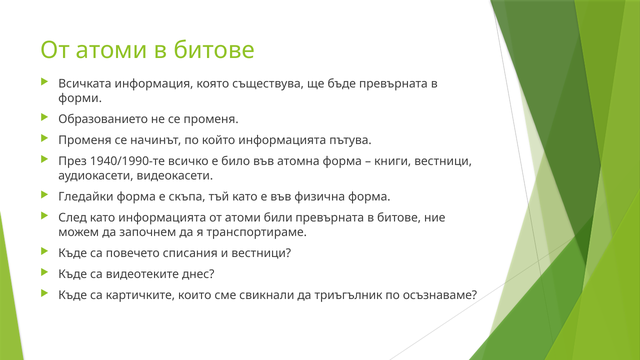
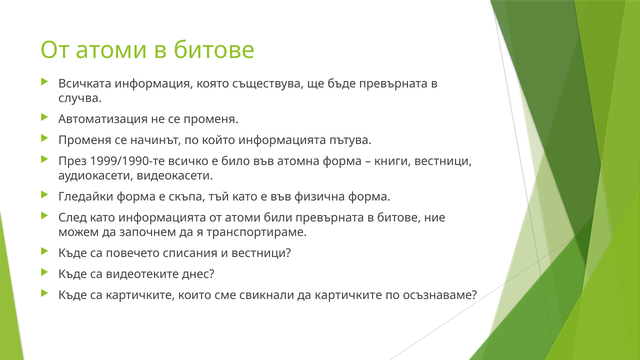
форми: форми -> случва (80, 98)
Образованието: Образованието -> Автоматизация (103, 119)
1940/1990-те: 1940/1990-те -> 1999/1990-те (127, 161)
да триъгълник: триъгълник -> картичките (348, 295)
